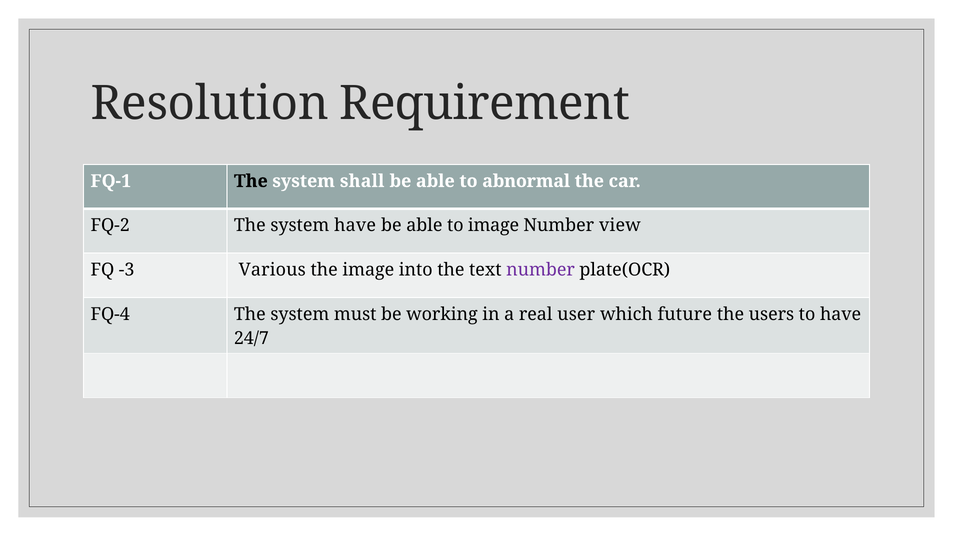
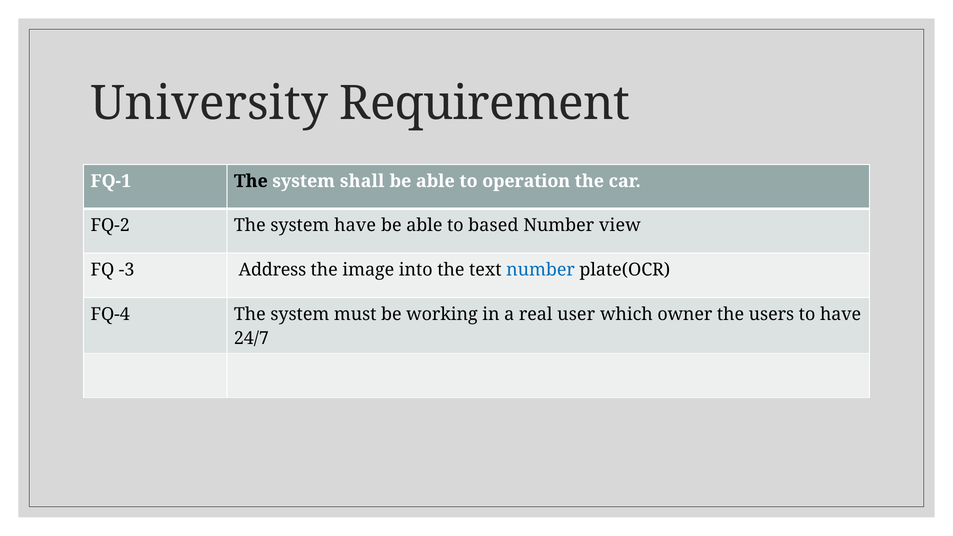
Resolution: Resolution -> University (209, 104)
abnormal: abnormal -> operation (526, 181)
to image: image -> based (493, 226)
Various: Various -> Address (272, 270)
number colour: purple -> blue (541, 270)
future: future -> owner (685, 314)
